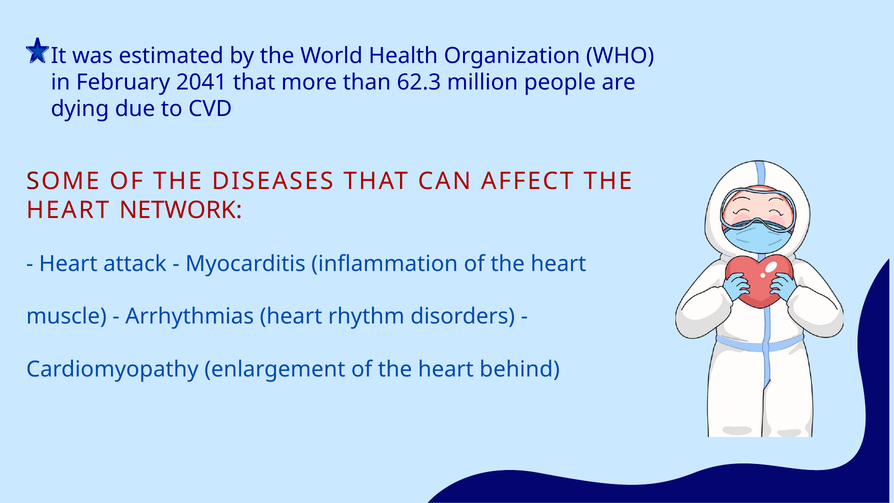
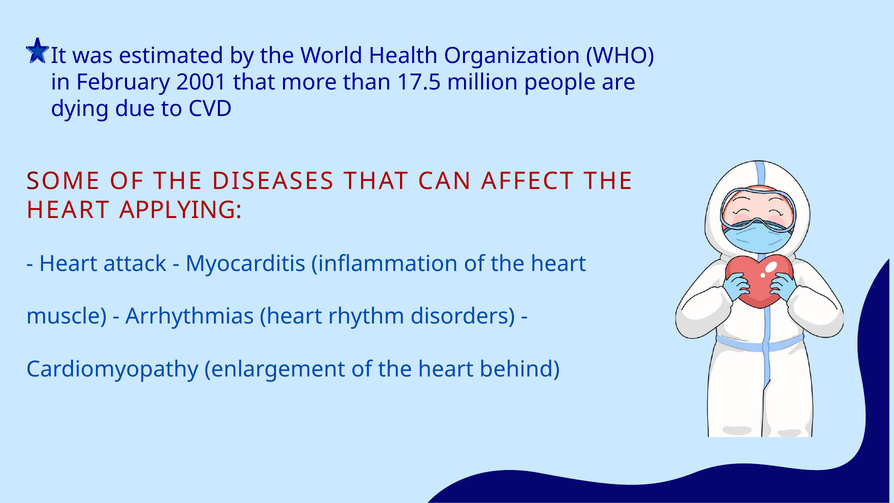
2041: 2041 -> 2001 (202, 82)
62.3: 62.3 -> 17.5 (419, 82)
NETWORK: NETWORK -> APPLYING (181, 210)
